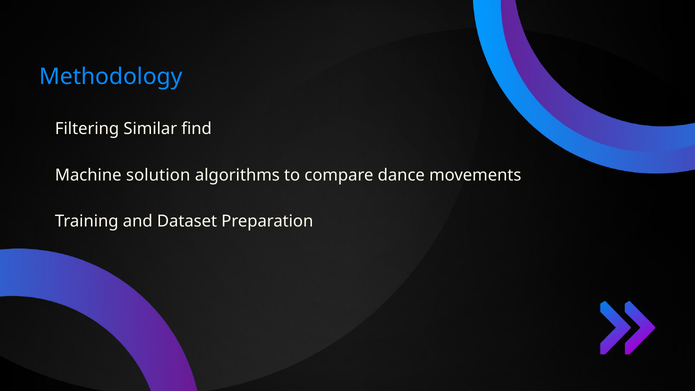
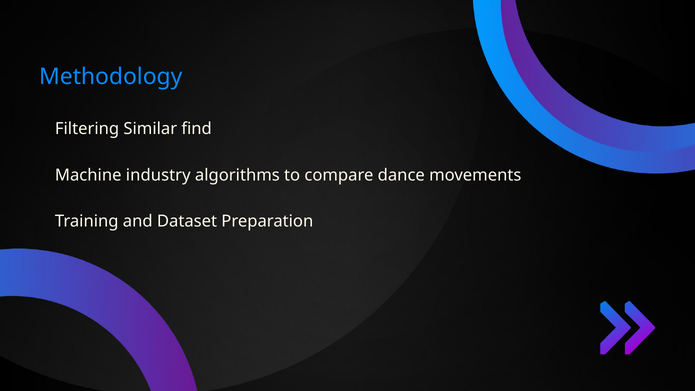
solution: solution -> industry (158, 175)
